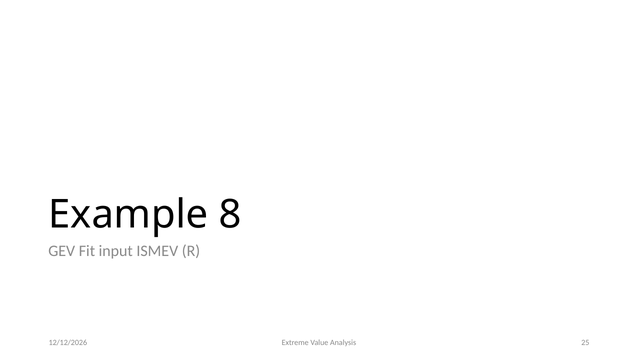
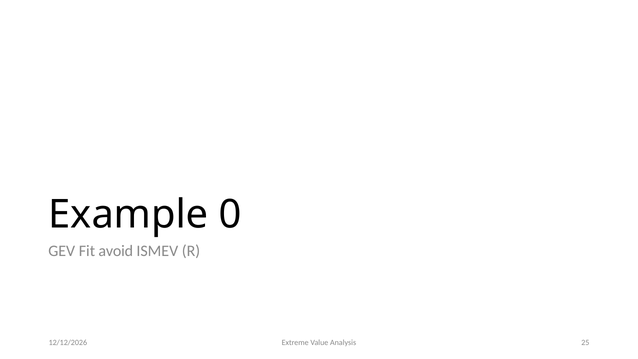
8: 8 -> 0 (230, 215)
input: input -> avoid (116, 251)
